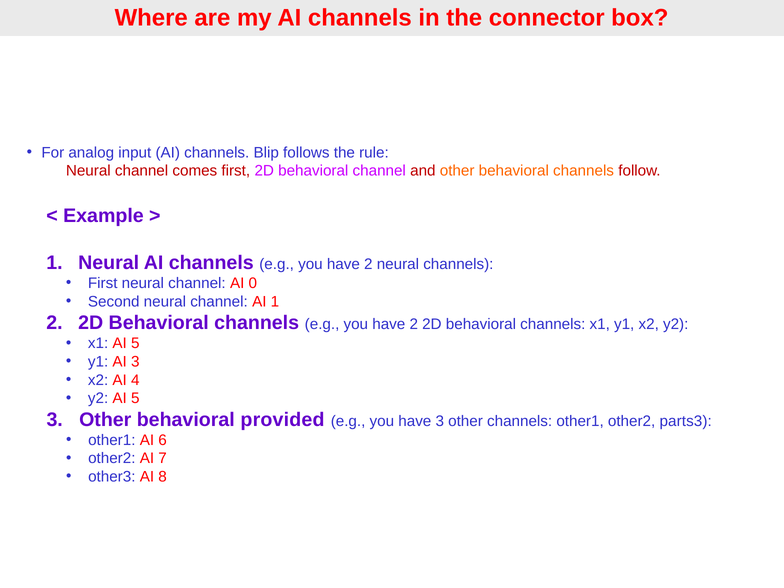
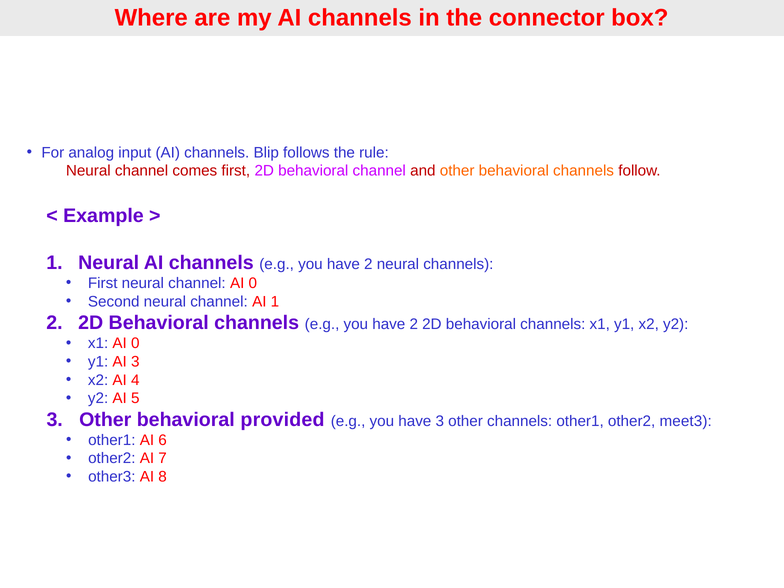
x1 AI 5: 5 -> 0 (135, 343)
parts3: parts3 -> meet3 (686, 421)
